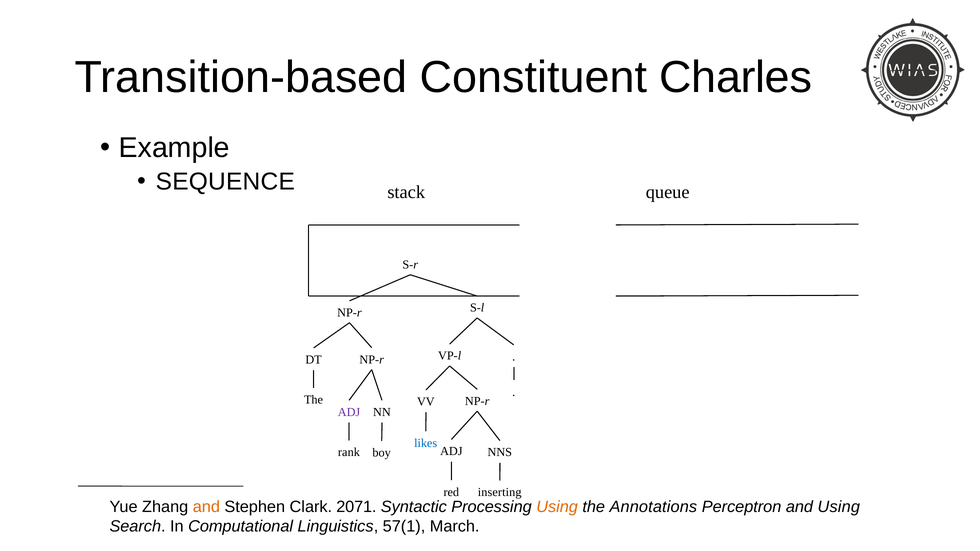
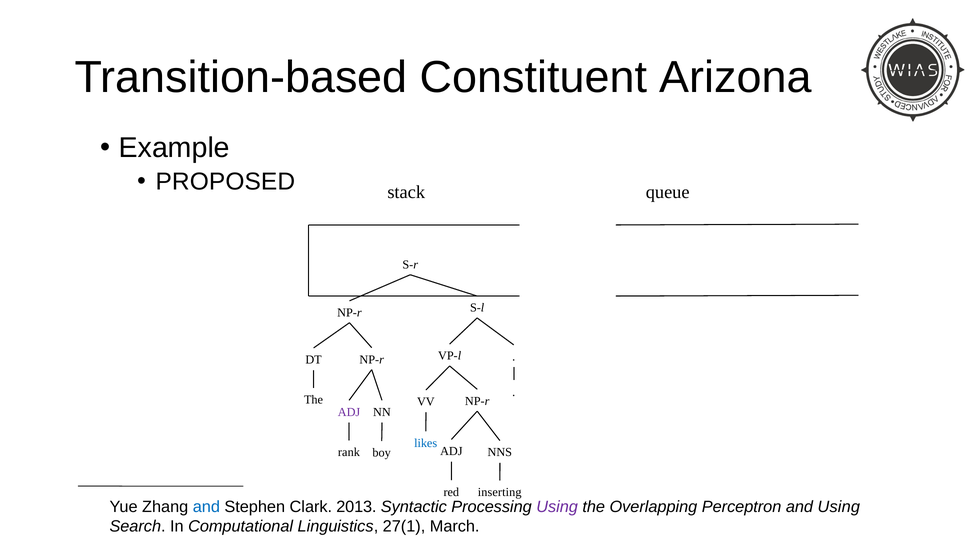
Charles: Charles -> Arizona (736, 78)
SEQUENCE: SEQUENCE -> PROPOSED (225, 182)
and colour: orange -> blue (206, 507)
2071: 2071 -> 2013 (356, 507)
Using colour: orange -> purple (557, 507)
Annotations: Annotations -> Overlapping (653, 507)
57(1: 57(1 -> 27(1 (404, 527)
